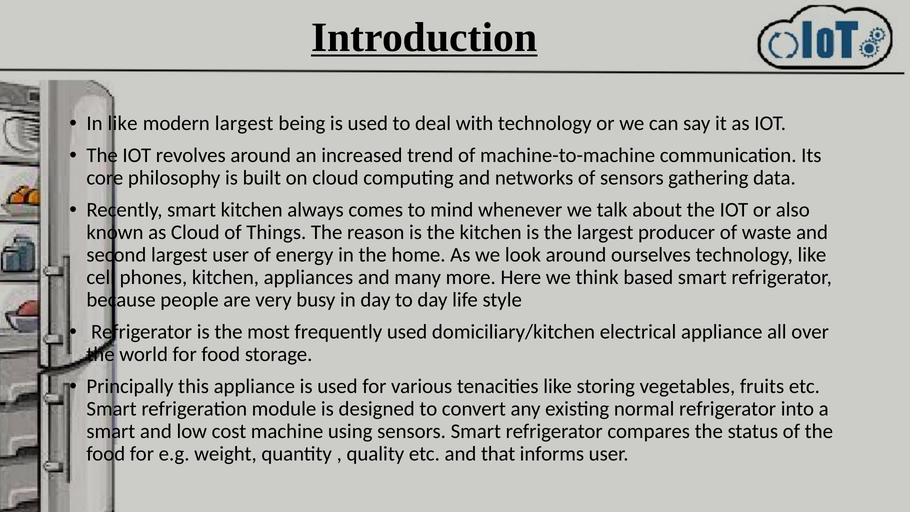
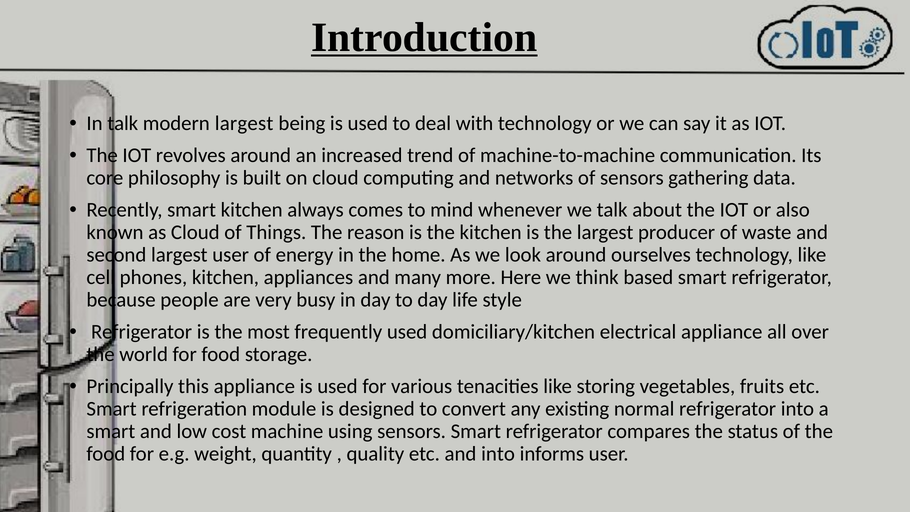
In like: like -> talk (123, 123)
and that: that -> into (498, 454)
